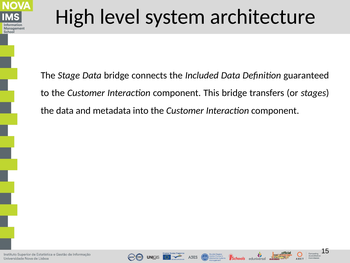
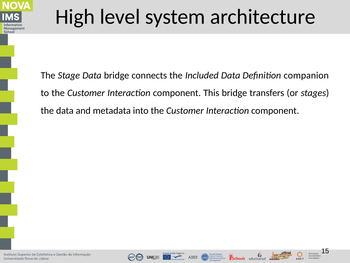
guaranteed: guaranteed -> companion (306, 75)
